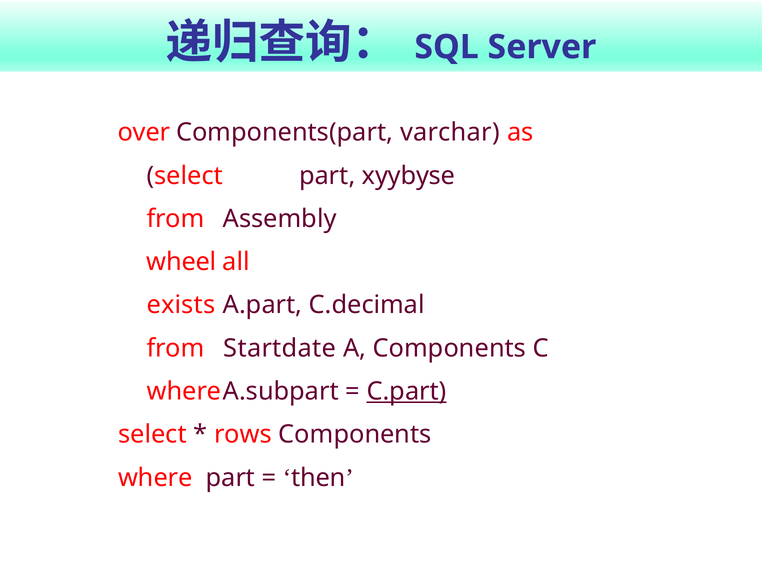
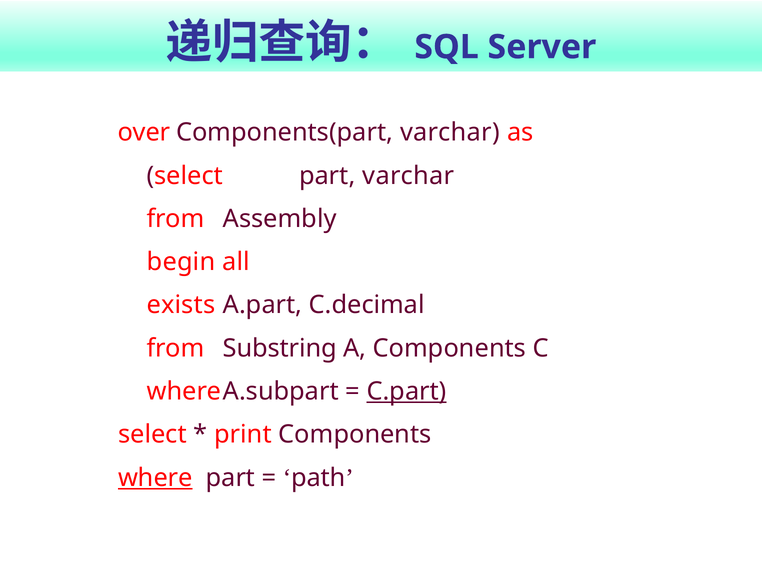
part xyybyse: xyybyse -> varchar (408, 176)
wheel: wheel -> begin (181, 262)
Startdate: Startdate -> Substring (280, 349)
rows: rows -> print (243, 435)
where underline: none -> present (155, 478)
then: then -> path (318, 478)
